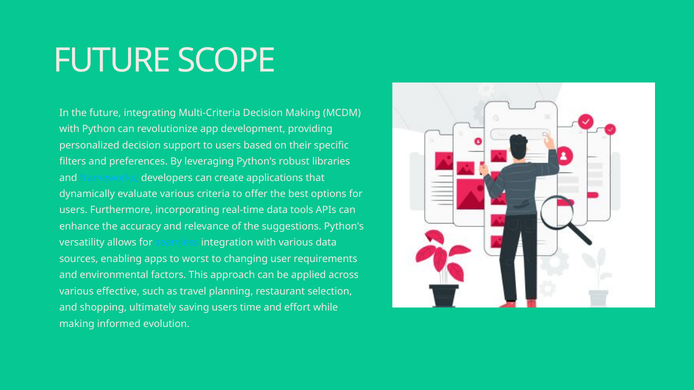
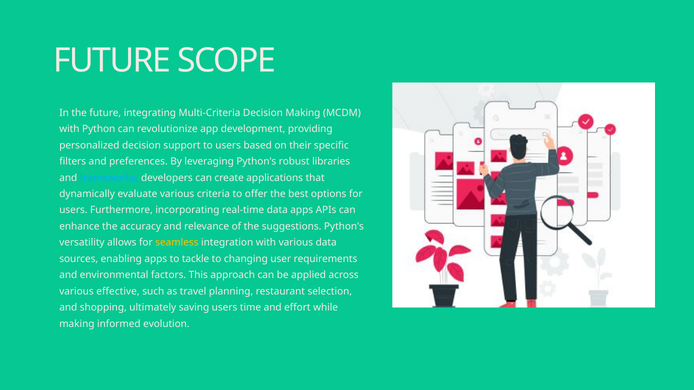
data tools: tools -> apps (302, 210)
seamless colour: light blue -> yellow (177, 243)
worst: worst -> tackle (196, 259)
